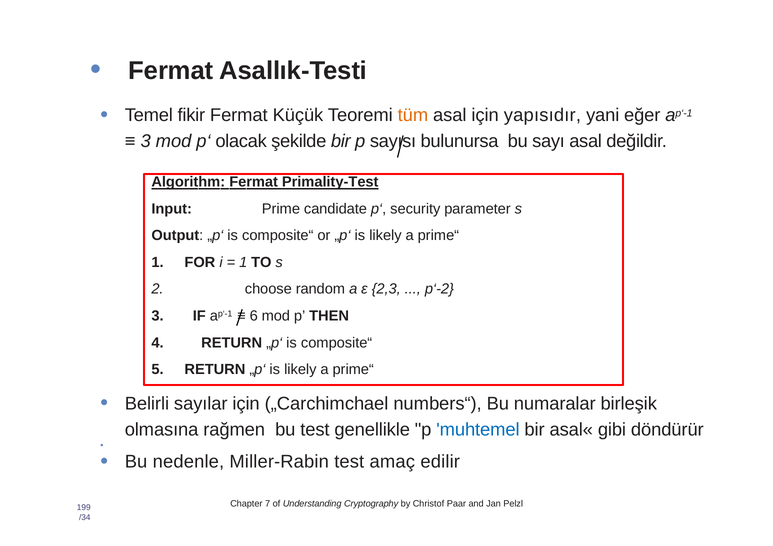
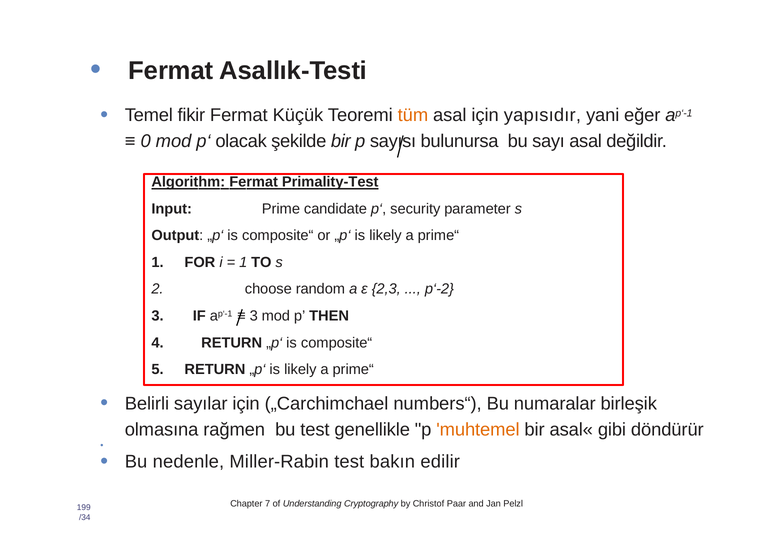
3: 3 -> 0 (146, 141)
6: 6 -> 3 (254, 316)
muhtemel colour: blue -> orange (478, 430)
amaç: amaç -> bakın (392, 462)
